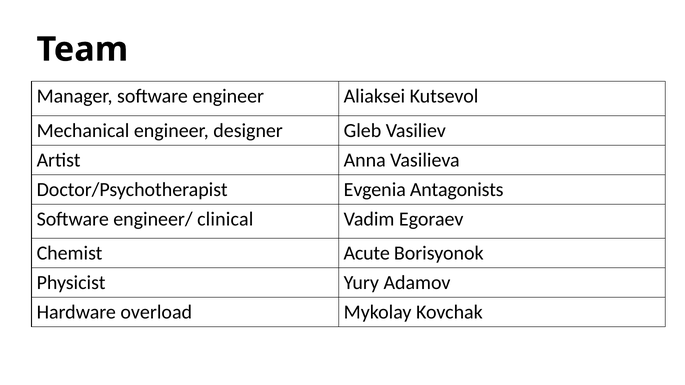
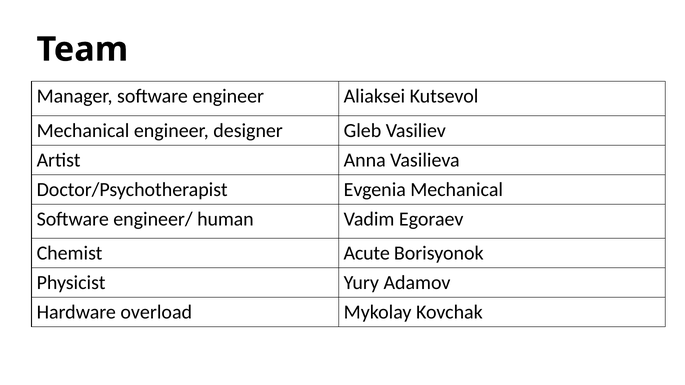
Еvgenia Antagonists: Antagonists -> Mechanical (457, 190)
clinical: clinical -> human (225, 219)
